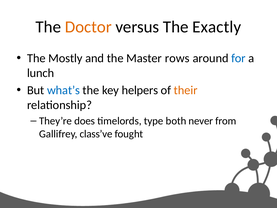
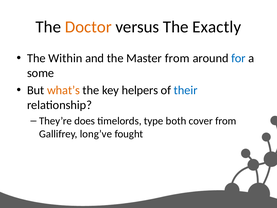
Mostly: Mostly -> Within (65, 58)
Master rows: rows -> from (177, 58)
lunch: lunch -> some (41, 73)
what’s colour: blue -> orange (63, 90)
their colour: orange -> blue (186, 90)
never: never -> cover (201, 121)
class’ve: class’ve -> long’ve (96, 134)
